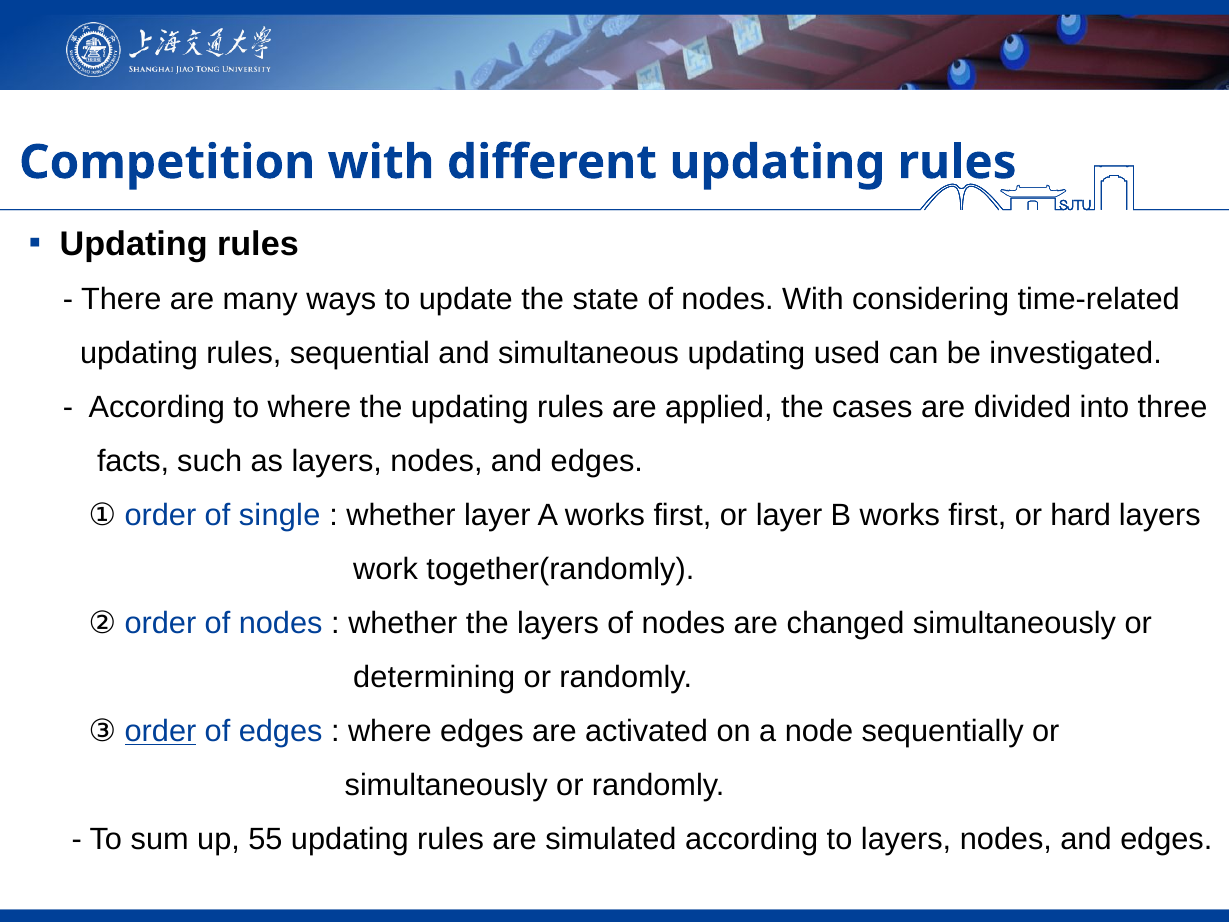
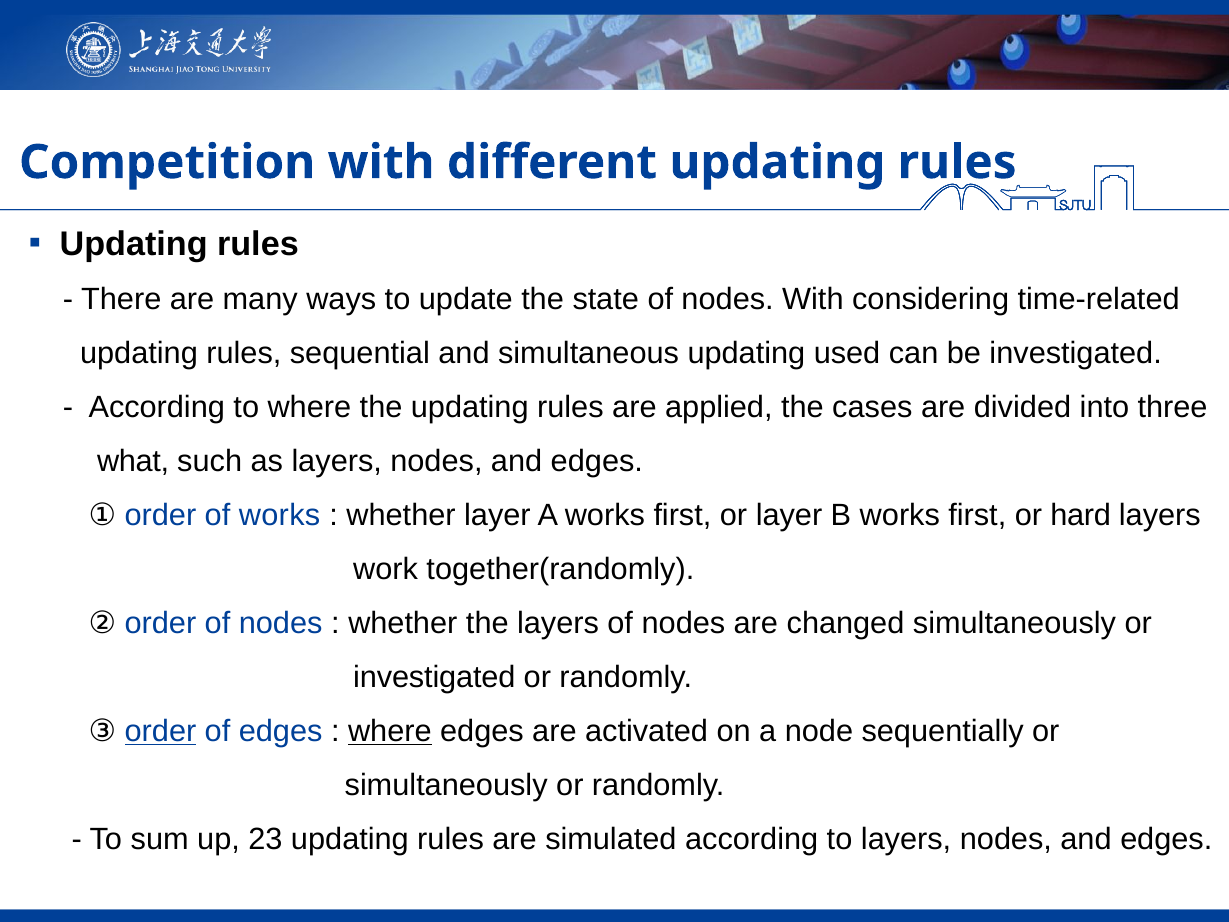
facts: facts -> what (133, 461)
of single: single -> works (280, 515)
determining: determining -> investigated (434, 677)
where underline: none -> present (390, 731)
55: 55 -> 23 (265, 839)
